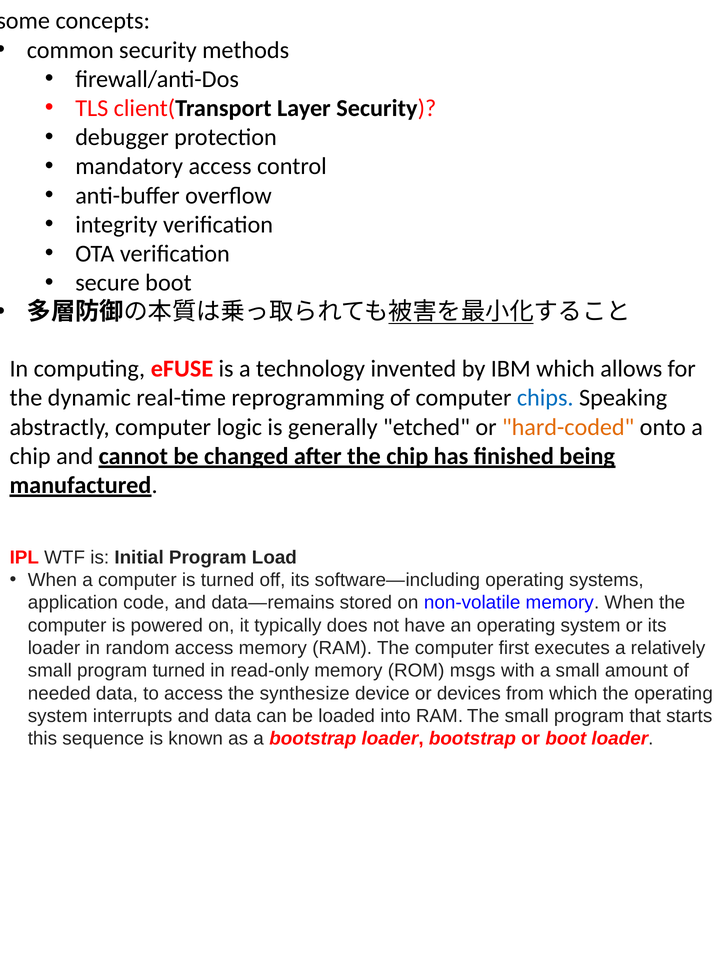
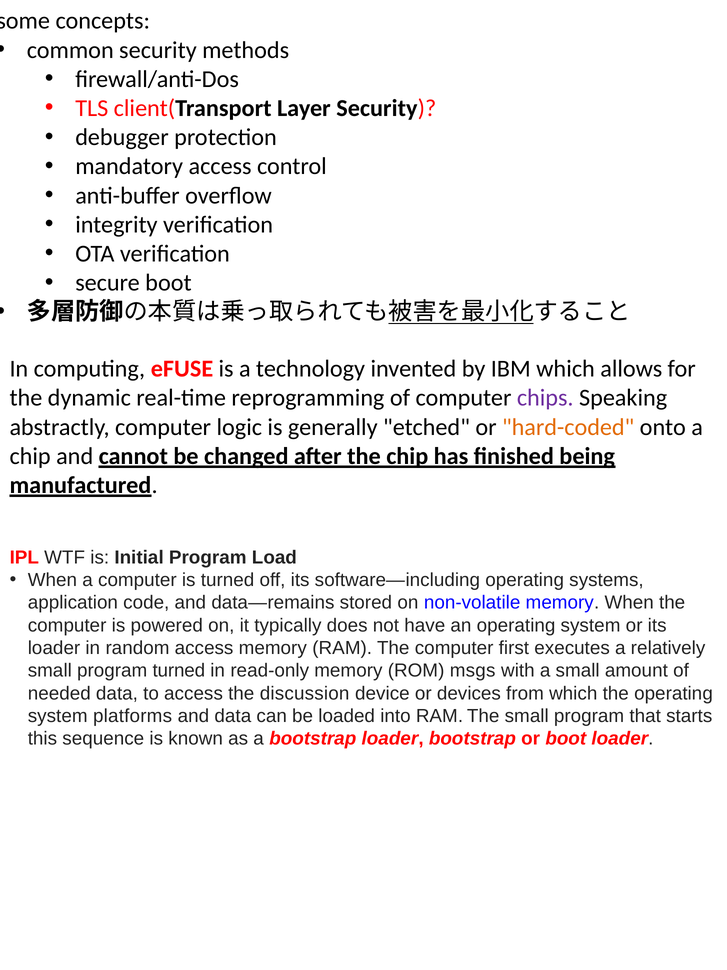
chips colour: blue -> purple (545, 398)
synthesize: synthesize -> discussion (305, 693)
interrupts: interrupts -> platforms (133, 715)
